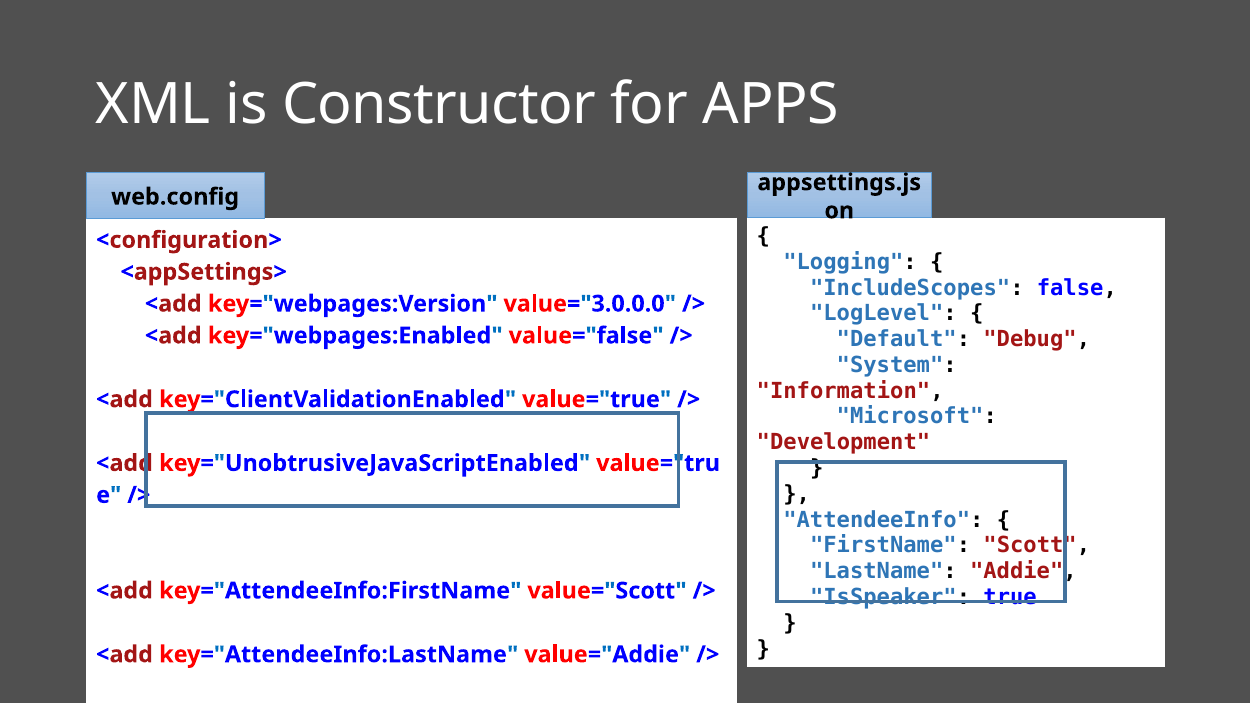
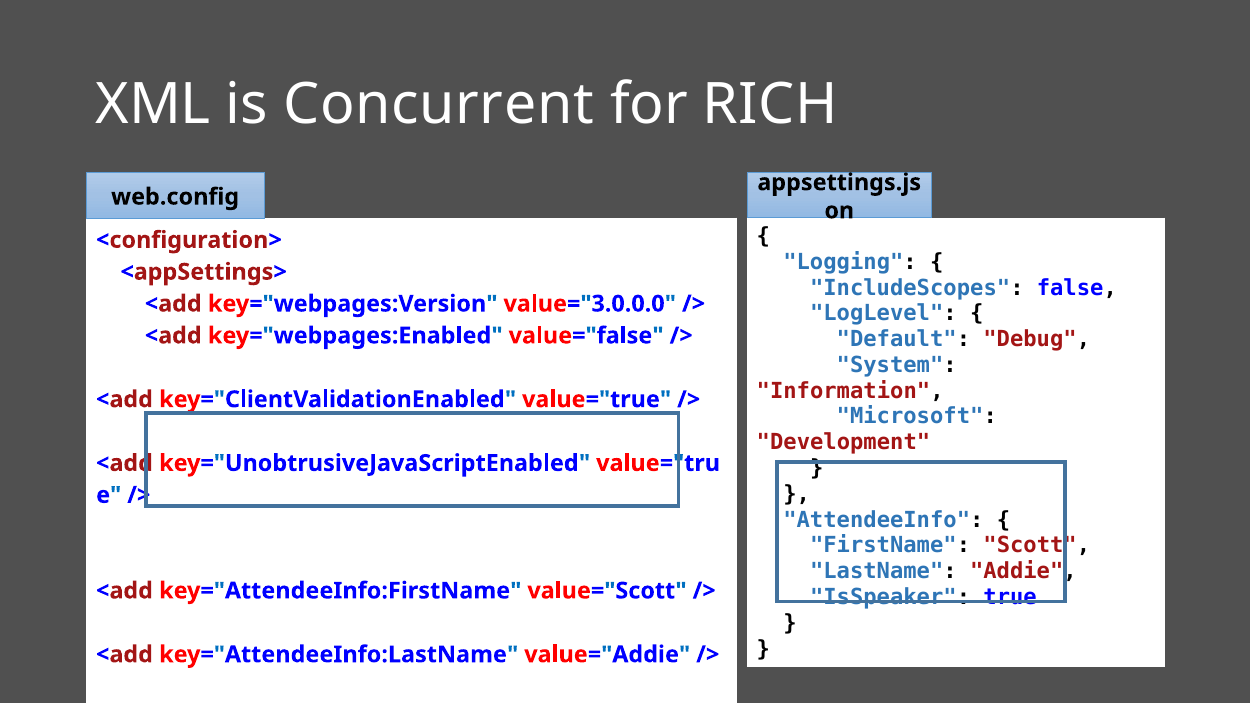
Constructor: Constructor -> Concurrent (439, 105)
APPS: APPS -> RICH (770, 105)
